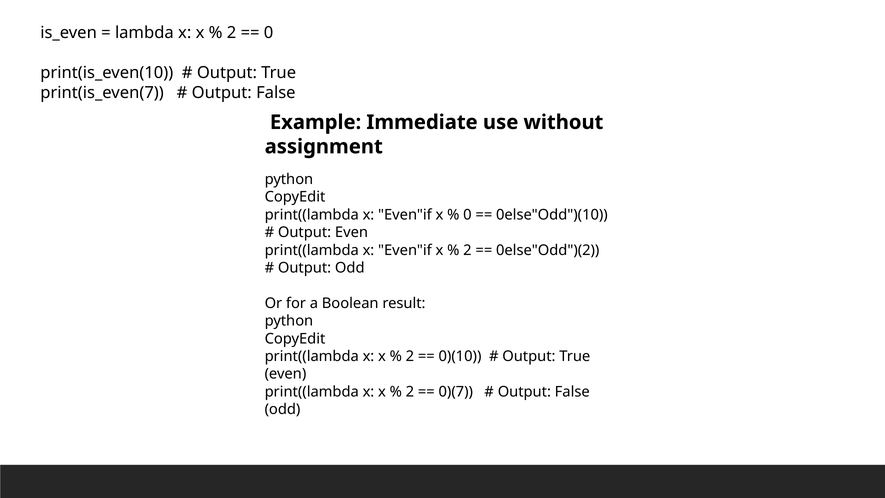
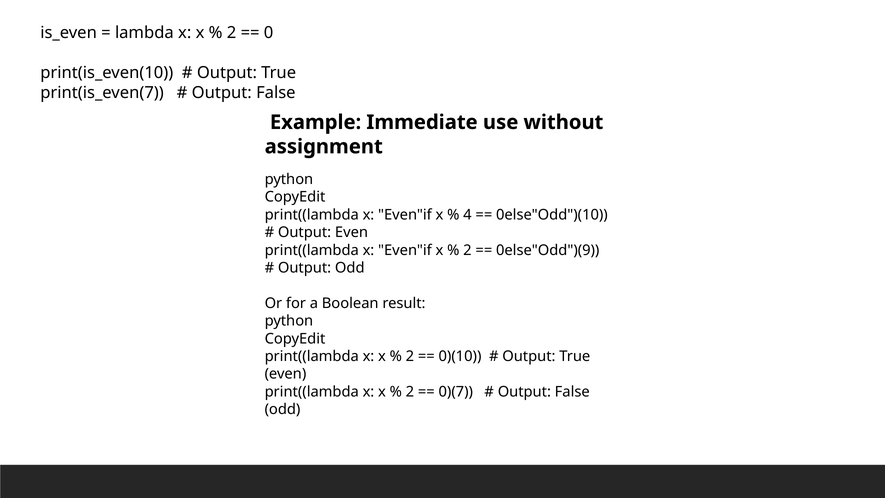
0: 0 -> 4 (467, 215)
0else"Odd")(2: 0else"Odd")(2 -> 0else"Odd")(9 (548, 250)
